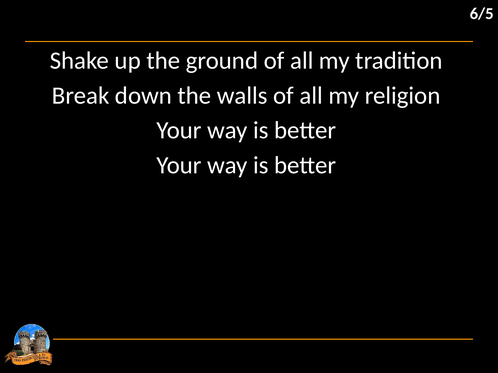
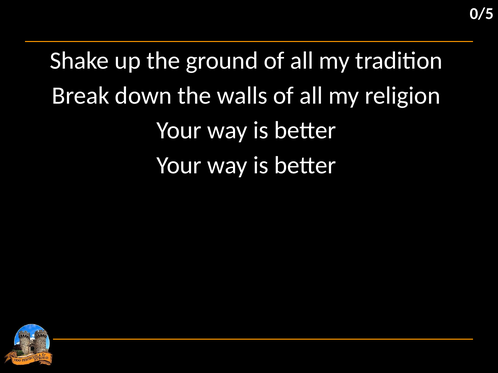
6/5: 6/5 -> 0/5 (482, 14)
